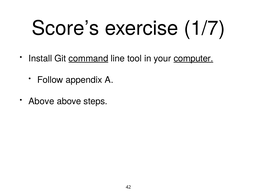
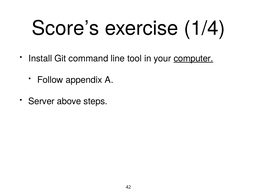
1/7: 1/7 -> 1/4 (205, 28)
command underline: present -> none (88, 58)
Above: Above -> Server (41, 101)
